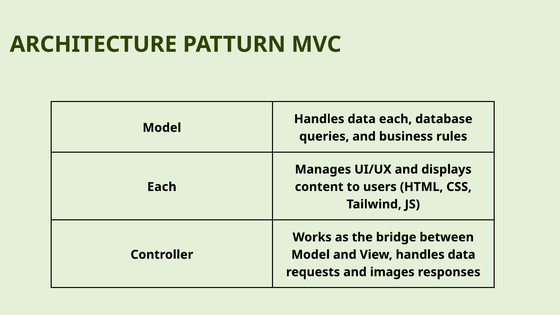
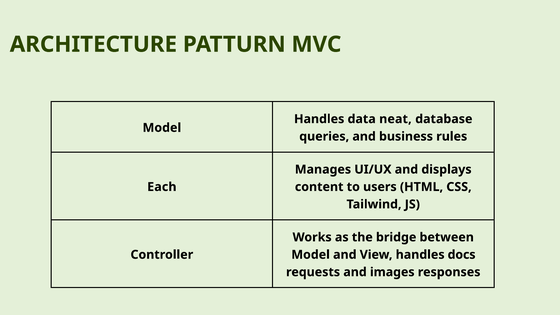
data each: each -> neat (395, 119)
View handles data: data -> docs (462, 255)
